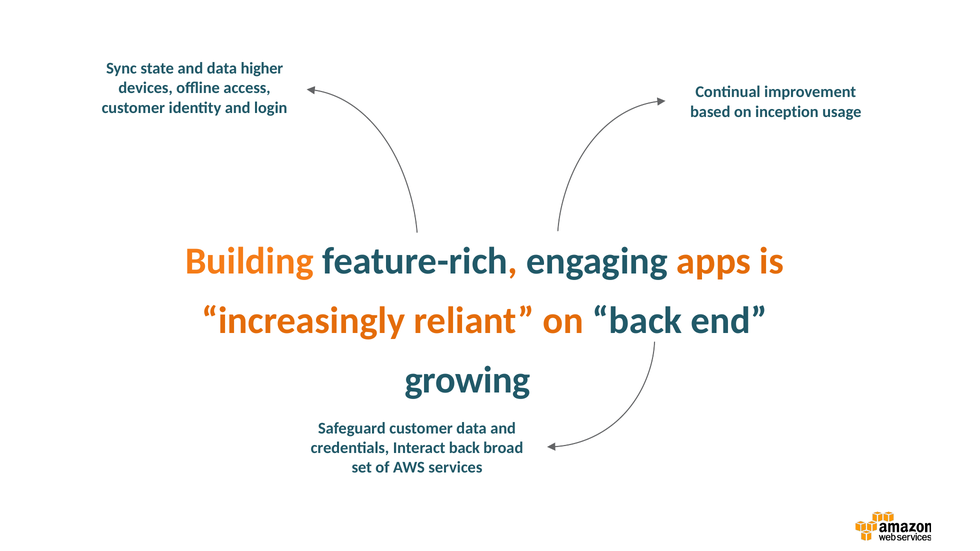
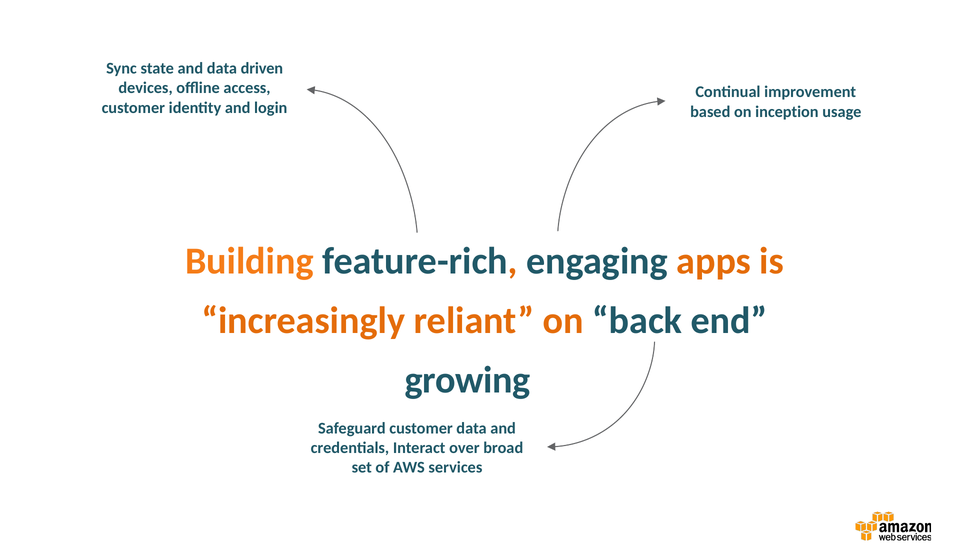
higher: higher -> driven (262, 69)
Interact back: back -> over (464, 448)
